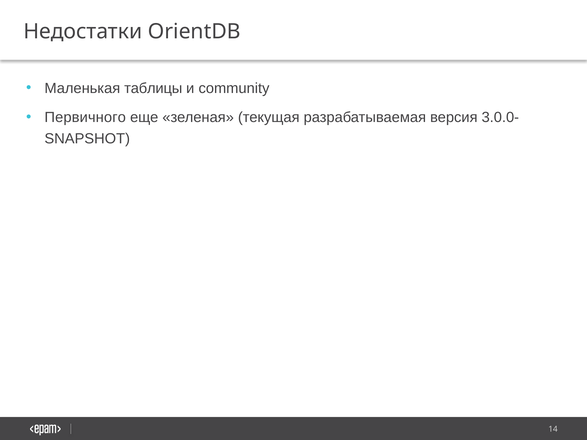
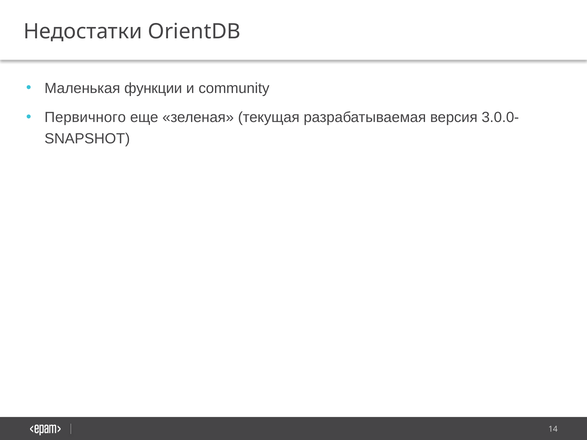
таблицы: таблицы -> функции (153, 88)
